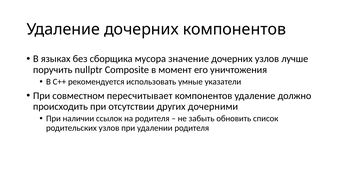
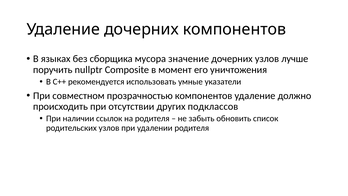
пересчитывает: пересчитывает -> прозрачностью (140, 96)
дочерними: дочерними -> подклассов (213, 106)
